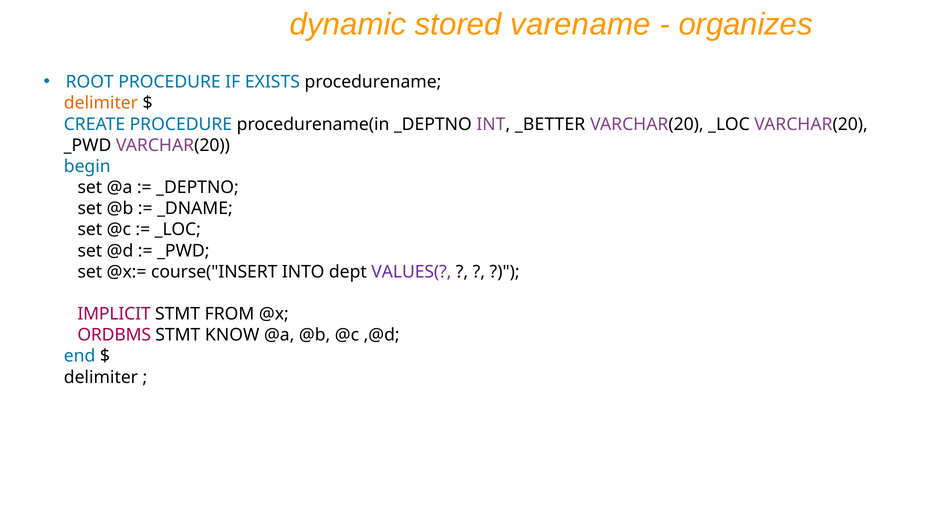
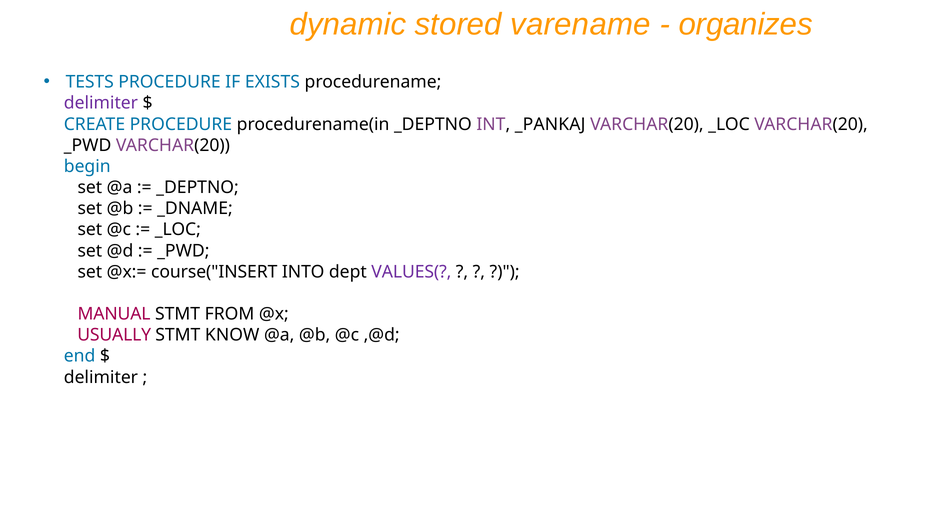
ROOT: ROOT -> TESTS (90, 82)
delimiter colour: orange -> purple (101, 103)
_BETTER: _BETTER -> _PANKAJ (550, 124)
IMPLICIT: IMPLICIT -> MANUAL (114, 314)
ORDBMS: ORDBMS -> USUALLY (114, 335)
